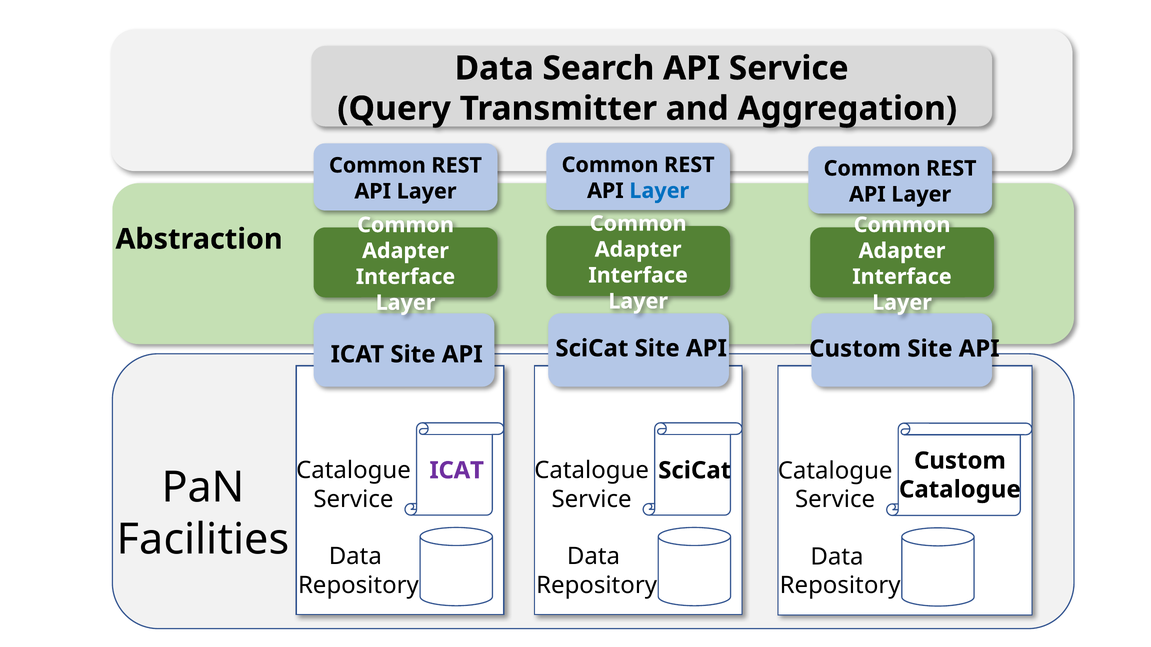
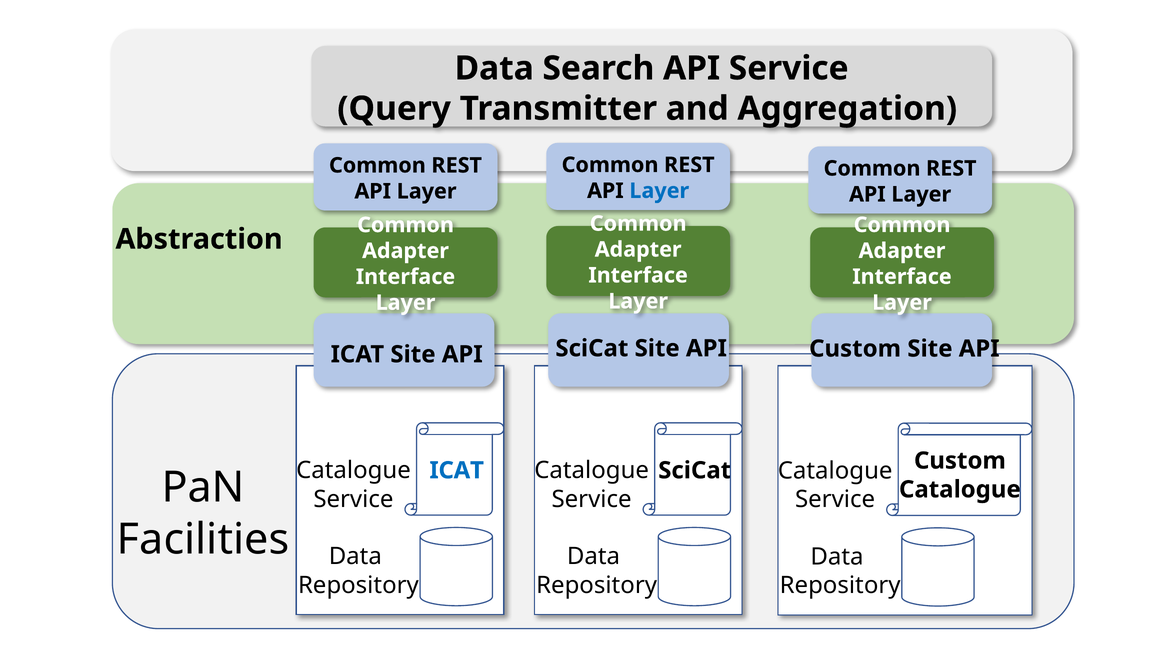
ICAT colour: purple -> blue (457, 471)
